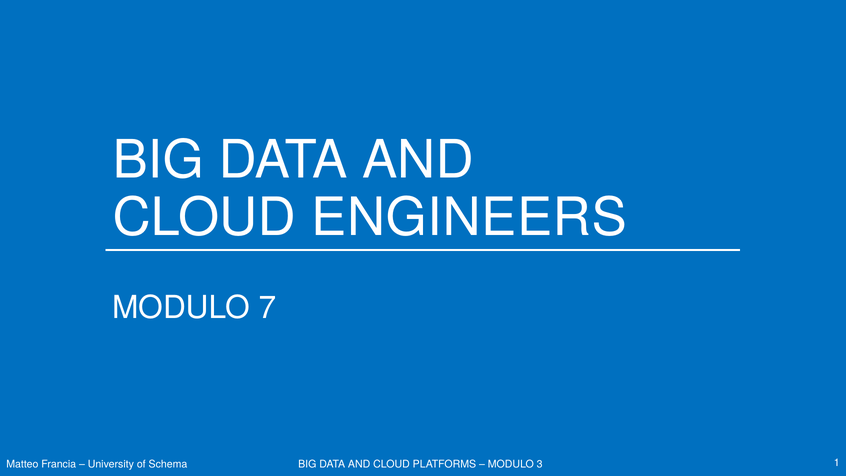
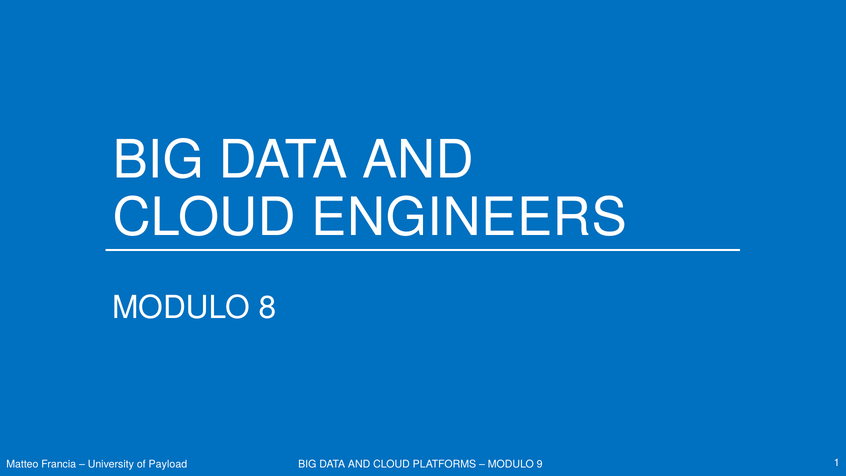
7: 7 -> 8 (268, 308)
Schema: Schema -> Payload (168, 464)
3: 3 -> 9 (540, 464)
